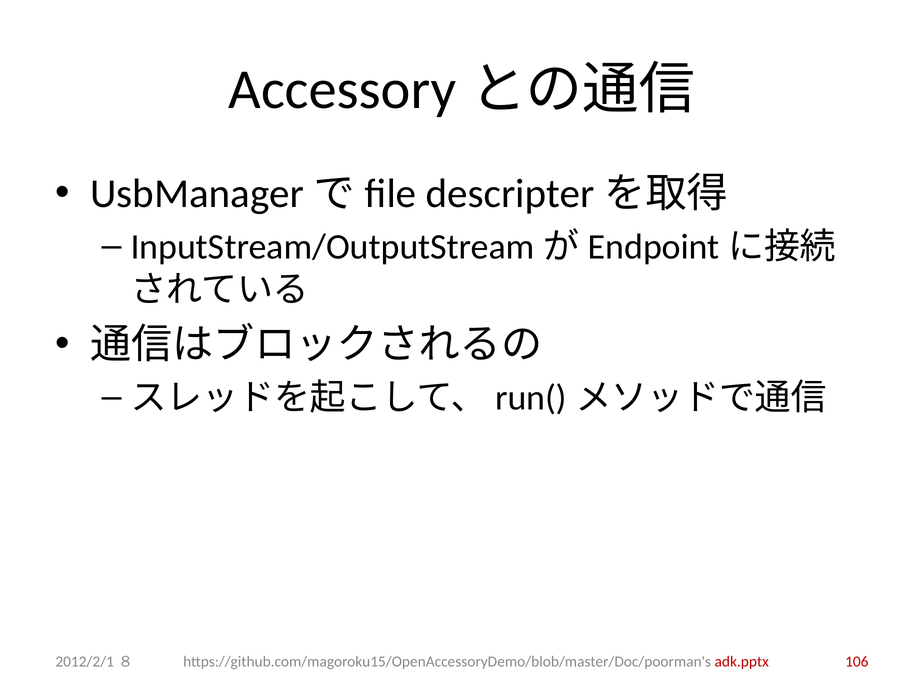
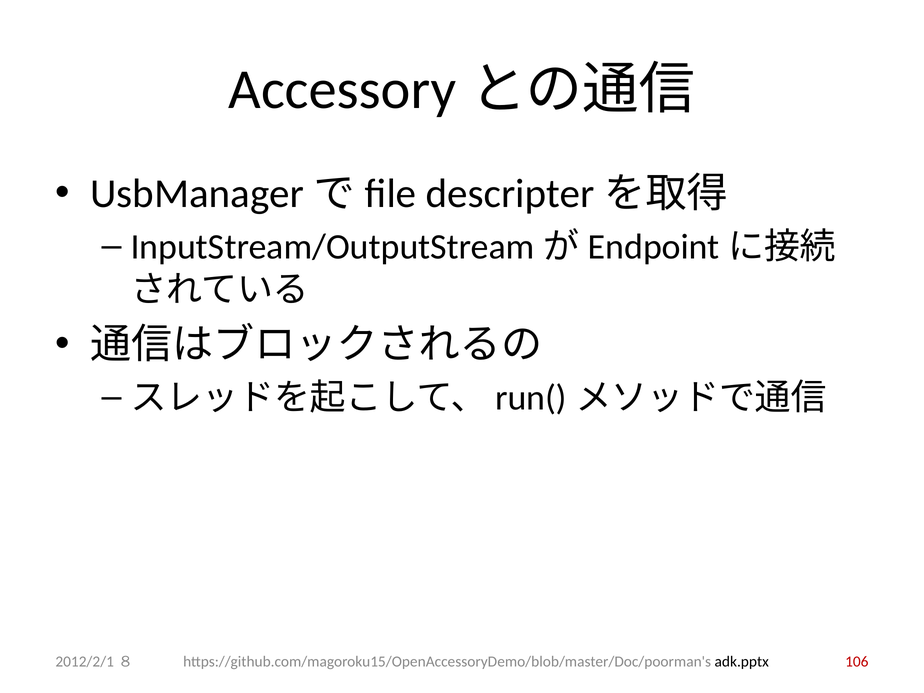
adk.pptx colour: red -> black (742, 662)
